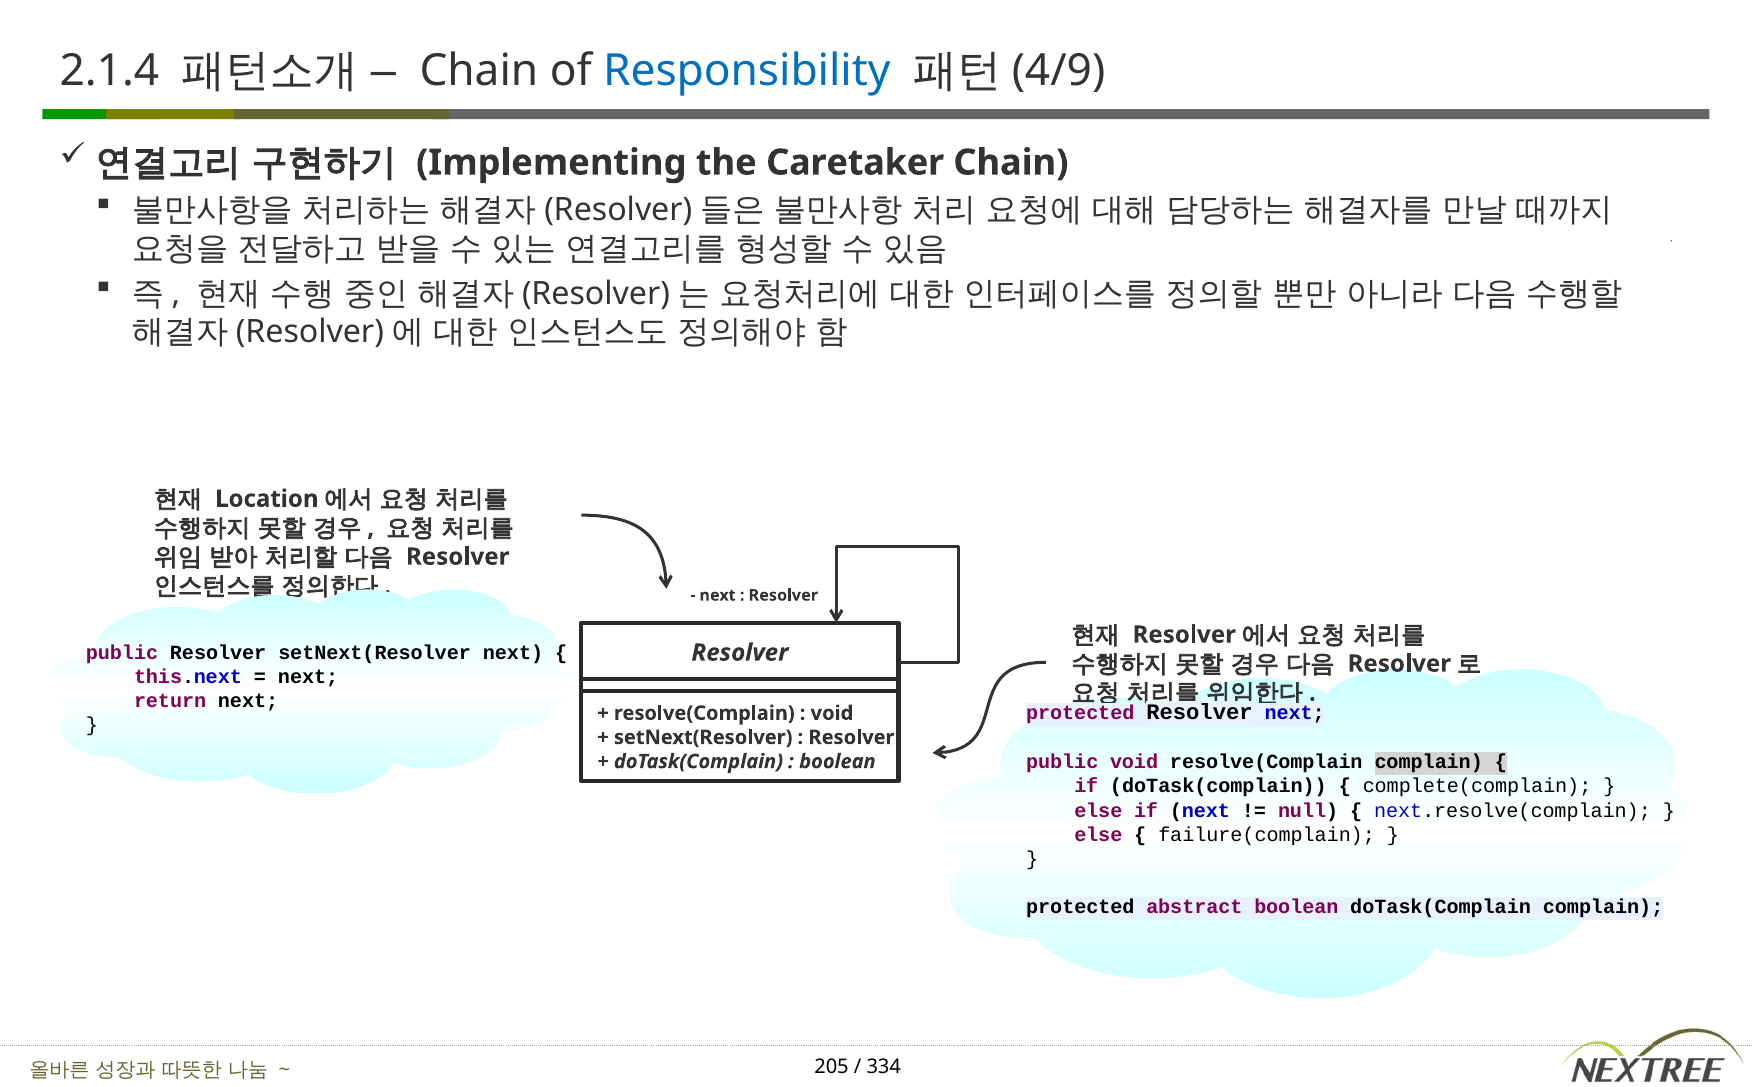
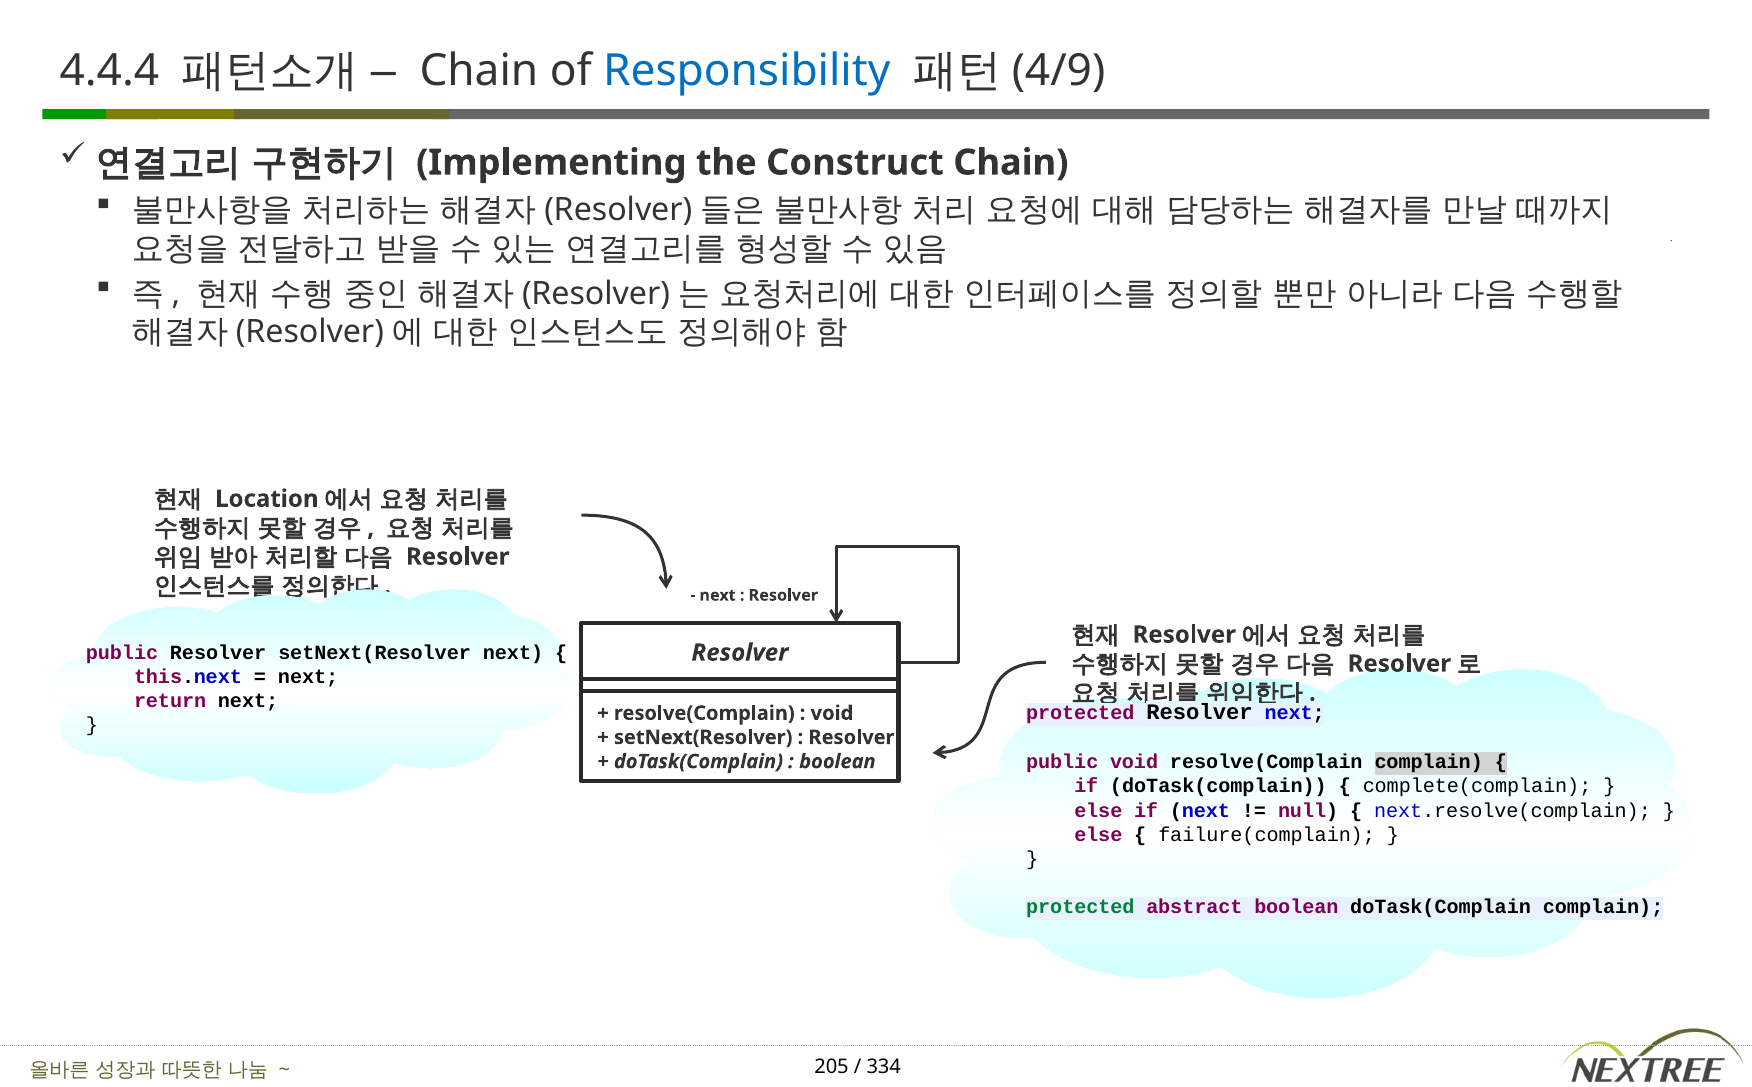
2.1.4: 2.1.4 -> 4.4.4 (109, 71)
Caretaker: Caretaker -> Construct (855, 163)
protected colour: black -> green (1080, 908)
